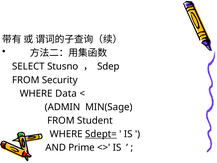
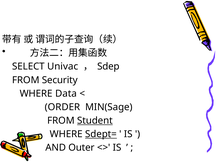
Stusno: Stusno -> Univac (63, 66)
ADMIN: ADMIN -> ORDER (62, 107)
Student underline: none -> present (95, 120)
Prime: Prime -> Outer (82, 147)
